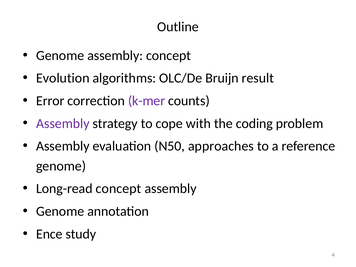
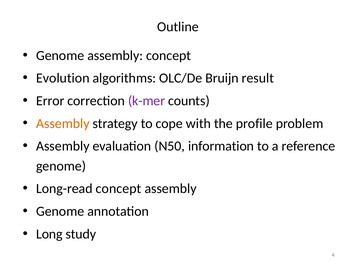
Assembly colour: purple -> orange (63, 123)
coding: coding -> profile (254, 123)
approaches: approaches -> information (221, 146)
Ence: Ence -> Long (49, 234)
